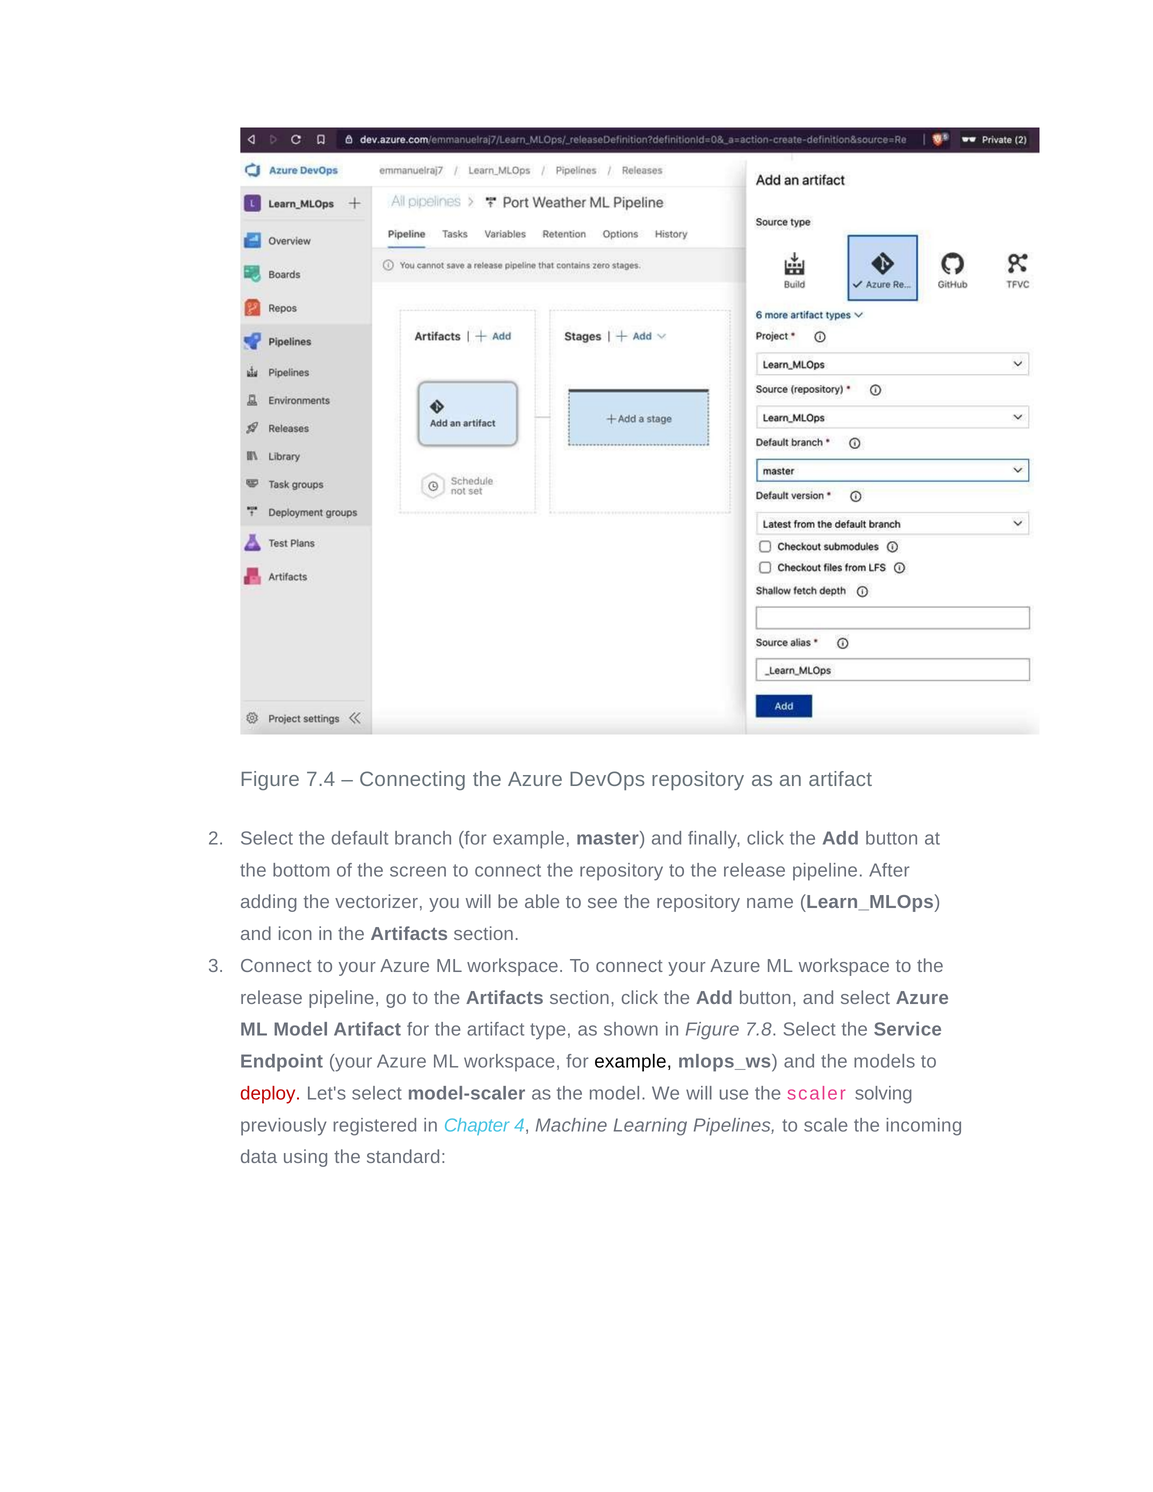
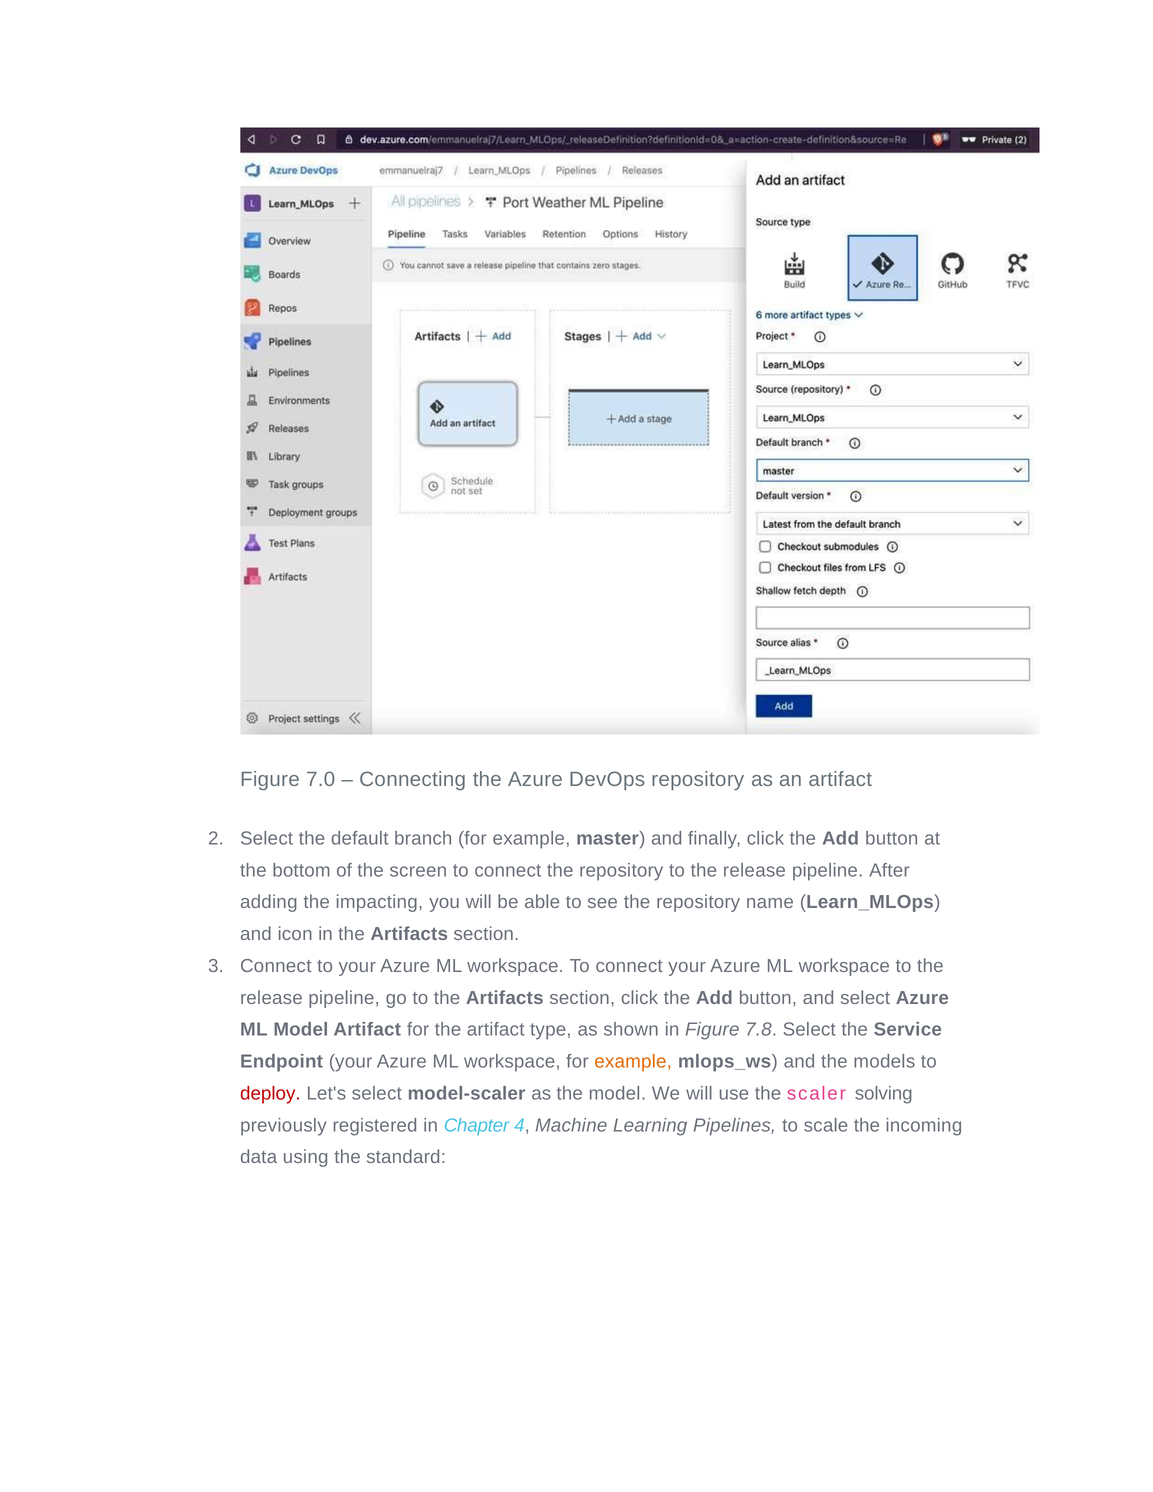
7.4: 7.4 -> 7.0 (321, 780)
vectorizer: vectorizer -> impacting (379, 902)
example colour: black -> orange (633, 1062)
